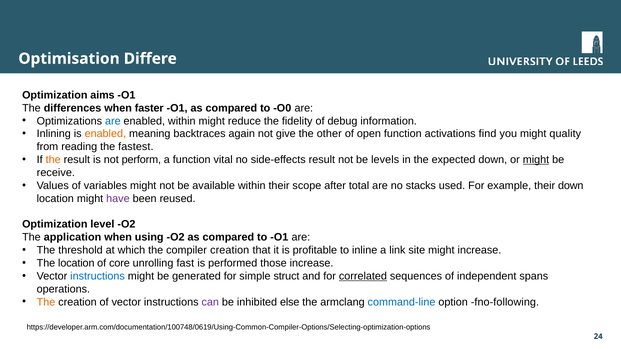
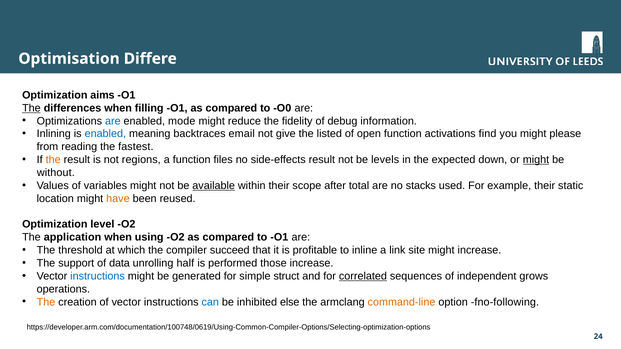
The underline: none -> present (31, 108)
faster: faster -> filling (149, 108)
enabled within: within -> mode (182, 121)
enabled colour: orange -> blue (105, 134)
again: again -> email (242, 134)
other: other -> listed (329, 134)
quality: quality -> please (565, 134)
perform: perform -> regions (141, 160)
vital: vital -> files (223, 160)
receive: receive -> without (56, 173)
available underline: none -> present (214, 186)
their down: down -> static (571, 186)
have colour: purple -> orange (118, 199)
compiler creation: creation -> succeed (230, 250)
The location: location -> support (76, 263)
core: core -> data (119, 263)
fast: fast -> half (185, 263)
spans: spans -> grows (534, 276)
can colour: purple -> blue (210, 302)
command-line colour: blue -> orange (402, 302)
